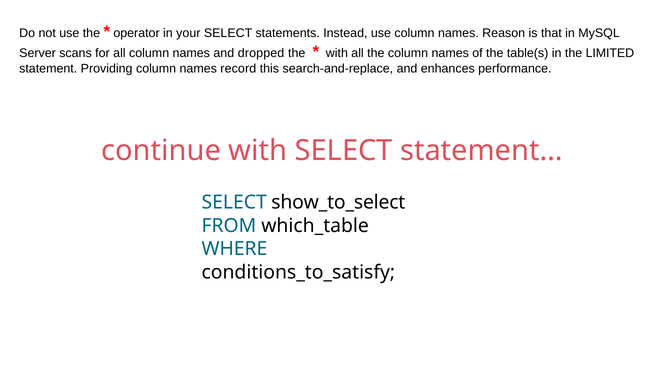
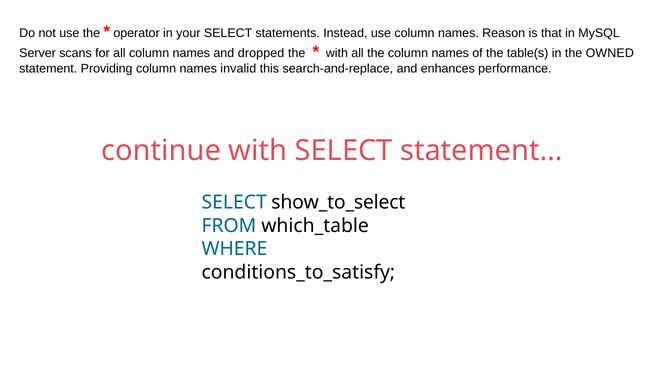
LIMITED: LIMITED -> OWNED (610, 53)
record: record -> invalid (238, 69)
